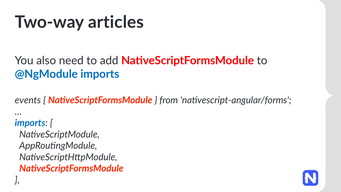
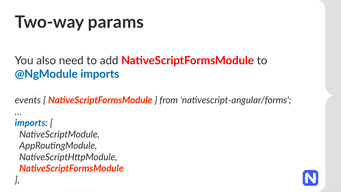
articles: articles -> params (116, 22)
